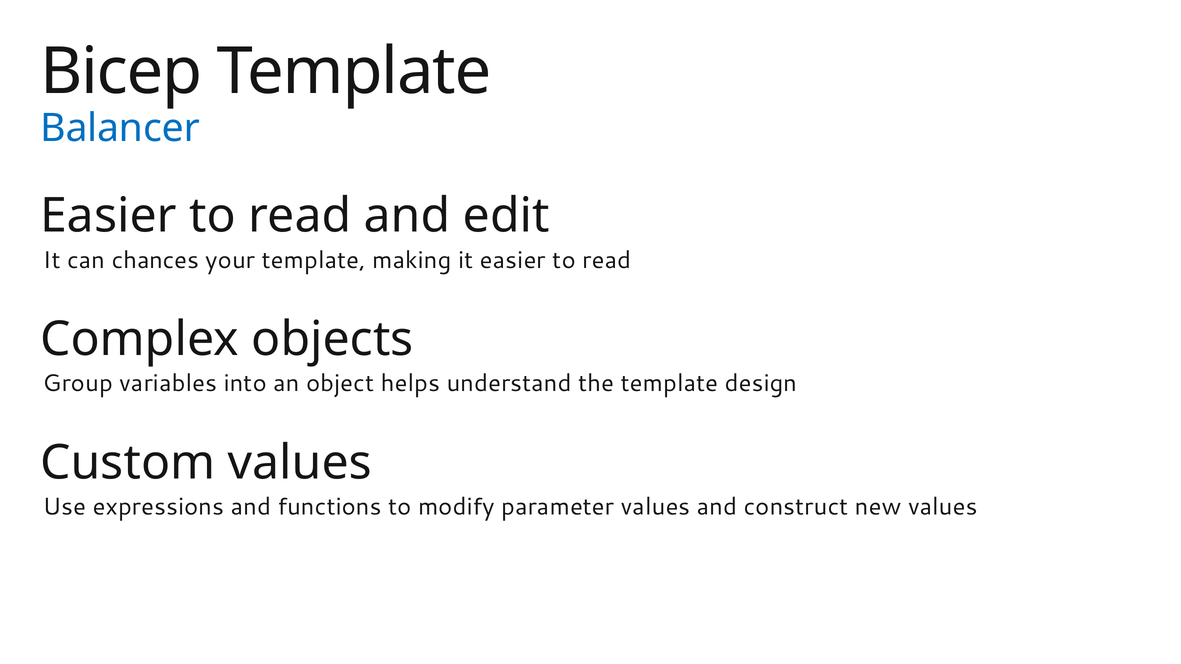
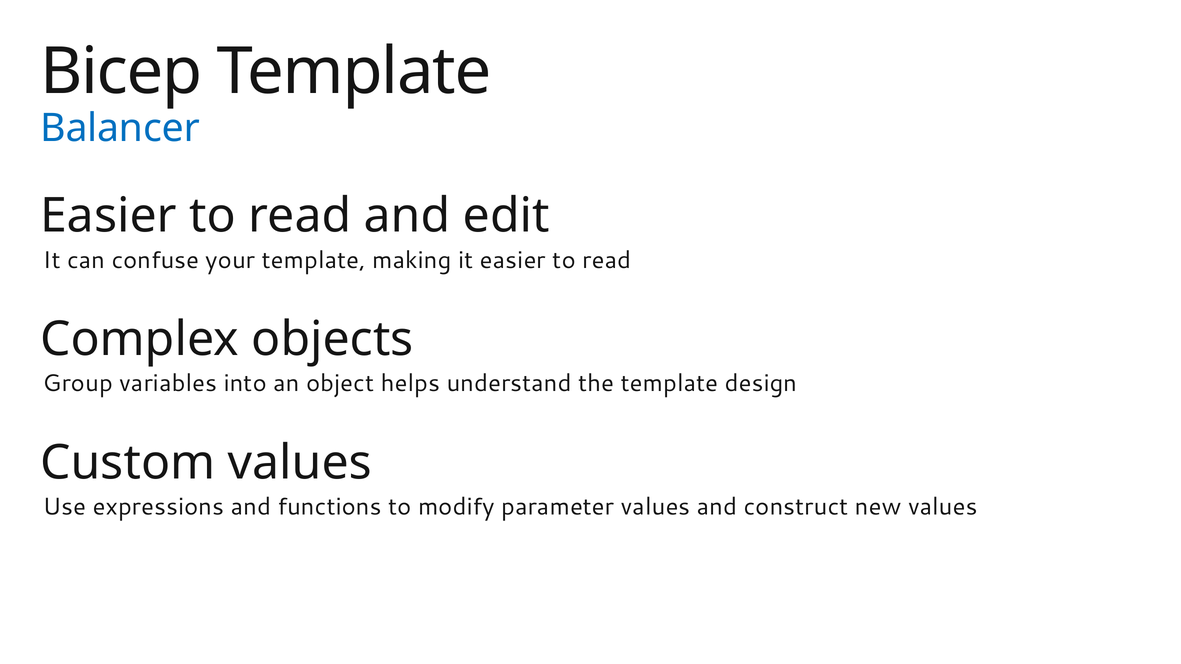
chances: chances -> confuse (155, 260)
